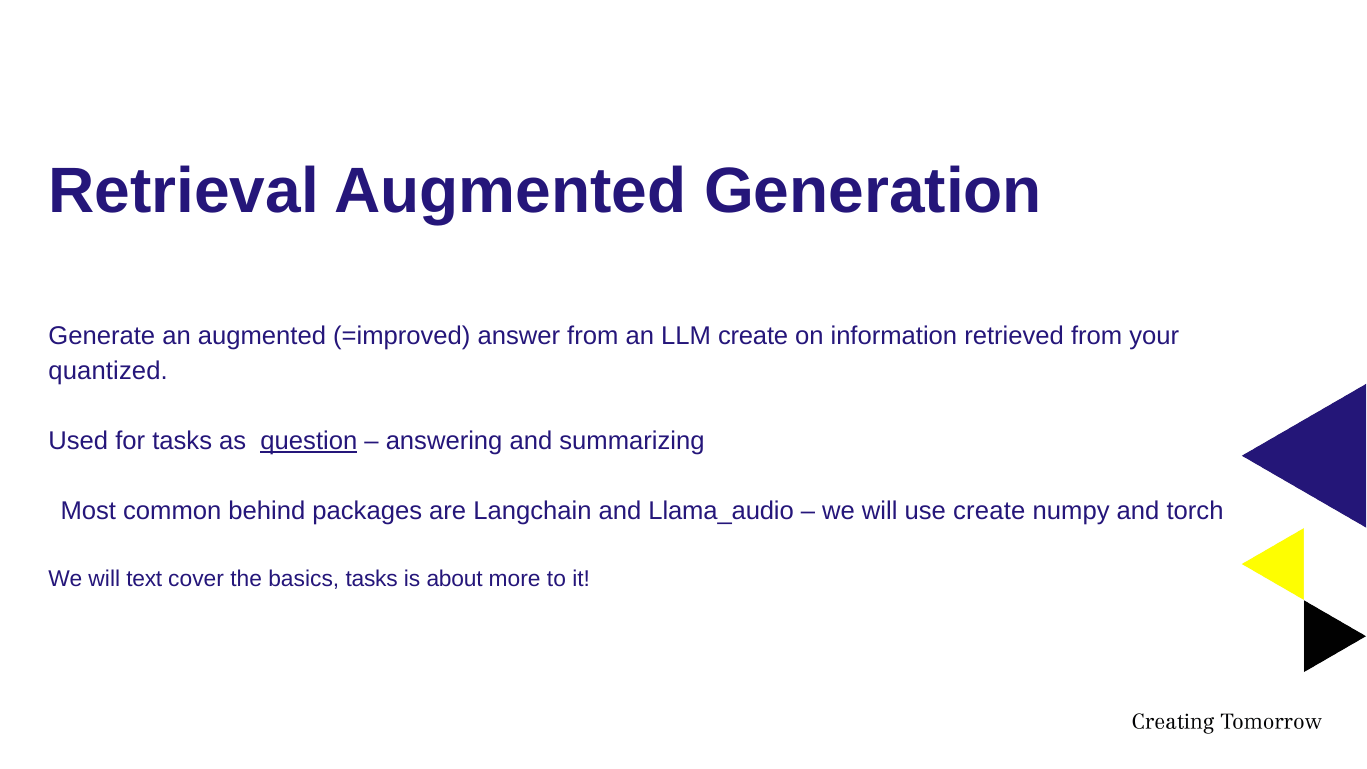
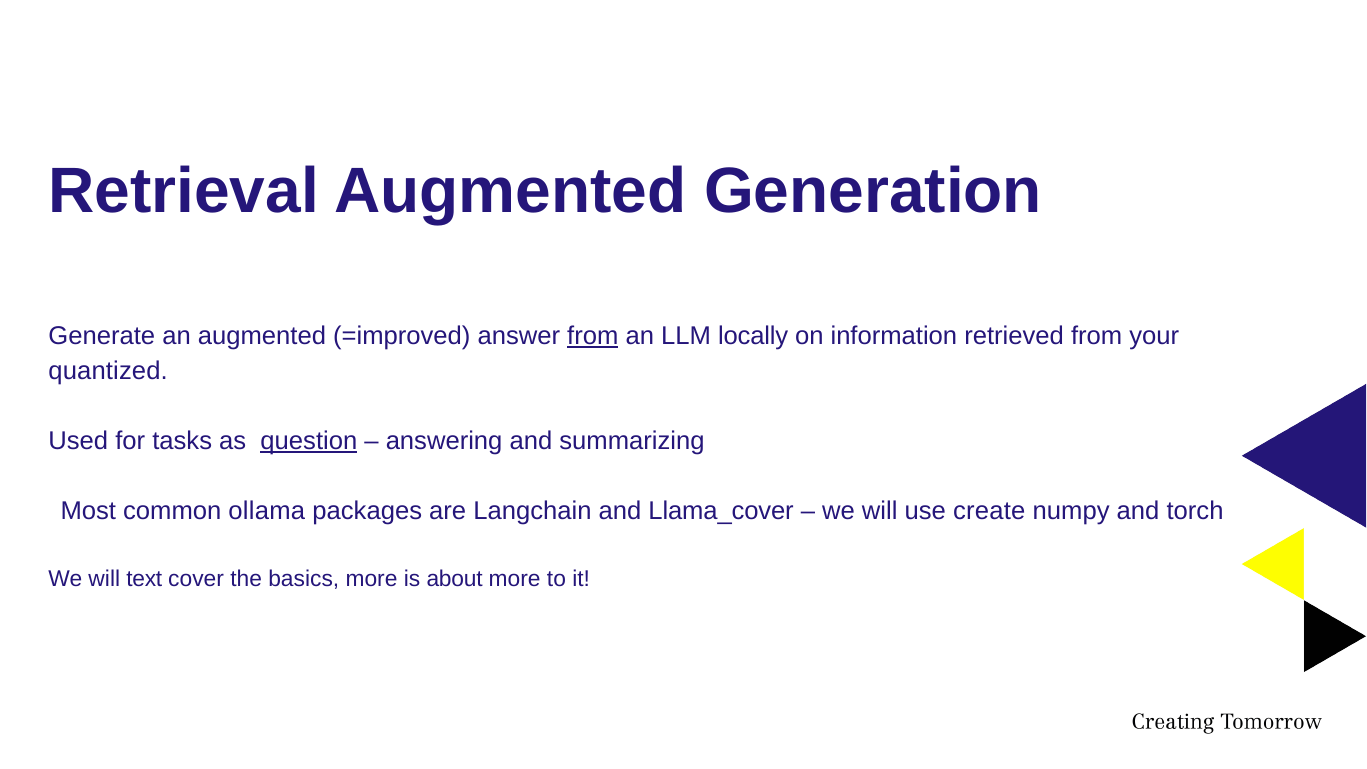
from underline: none -> present (593, 336)
LLM create: create -> locally (753, 336)
behind: behind -> ollama (267, 511)
Llama_audio: Llama_audio -> Llama_cover (721, 511)
basics tasks: tasks -> more (372, 579)
